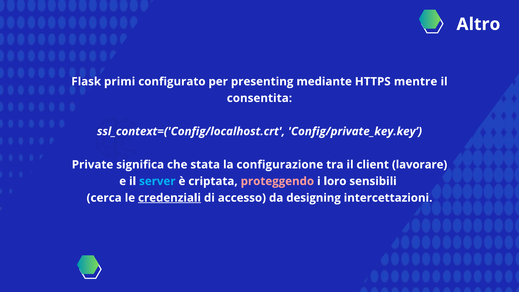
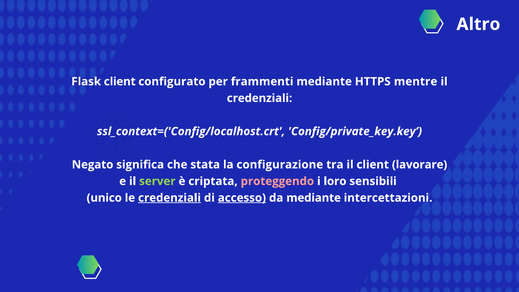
Flask primi: primi -> client (120, 82)
presenting: presenting -> frammenti (262, 82)
consentita: consentita -> credenziali (260, 98)
Private: Private -> Negato (93, 165)
server colour: light blue -> light green (157, 181)
cerca: cerca -> unico (104, 198)
accesso underline: none -> present (242, 198)
da designing: designing -> mediante (314, 198)
